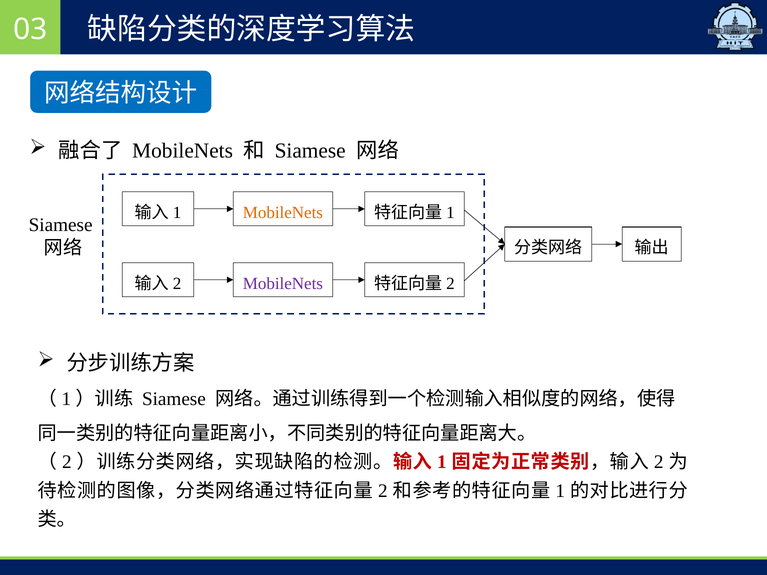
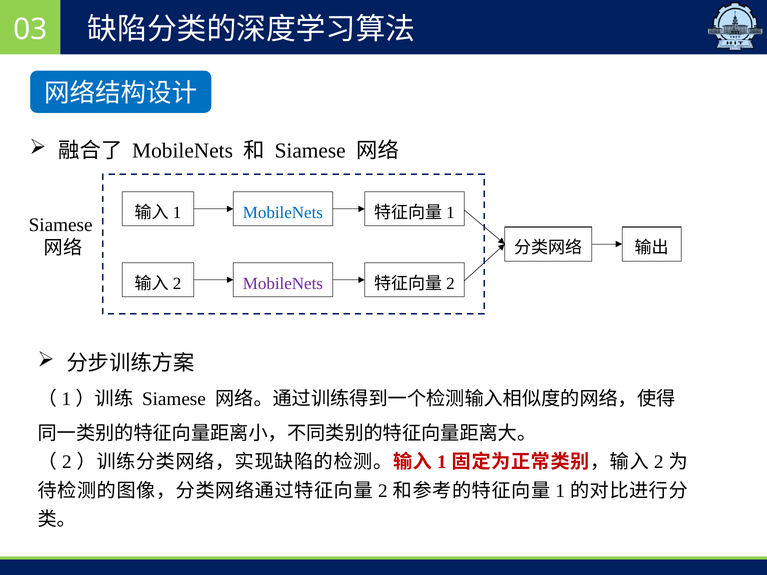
MobileNets colour: orange -> blue (283, 213)
